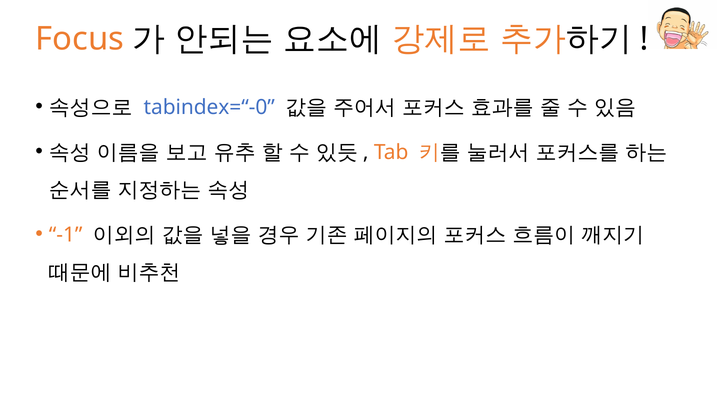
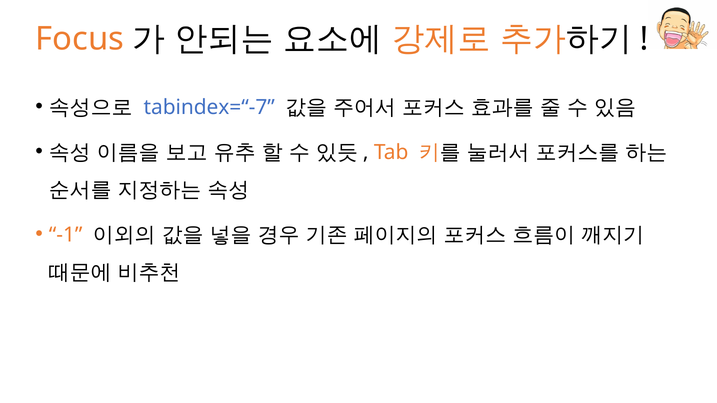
tabindex=“-0: tabindex=“-0 -> tabindex=“-7 (209, 107)
